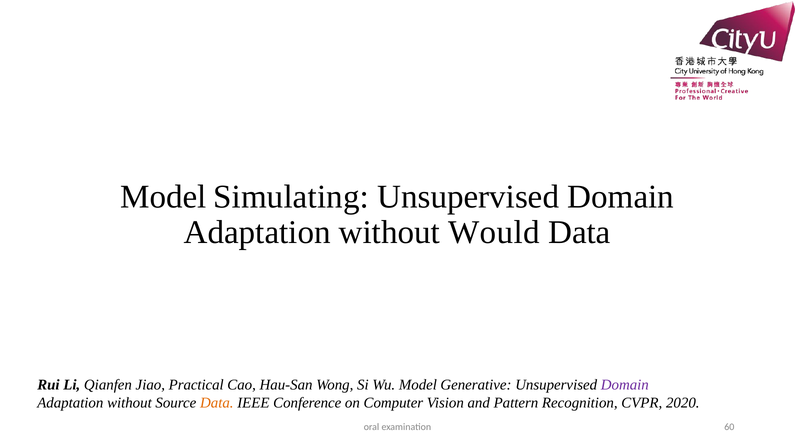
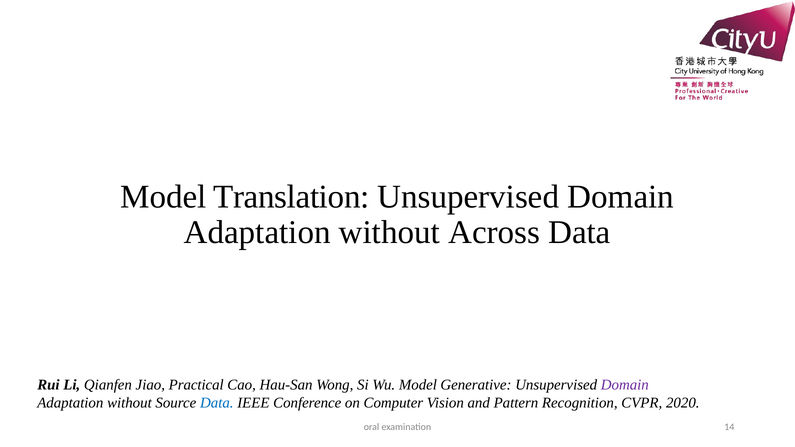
Simulating: Simulating -> Translation (291, 197)
Would: Would -> Across (494, 233)
Data colour: orange -> blue (217, 403)
60: 60 -> 14 (729, 427)
